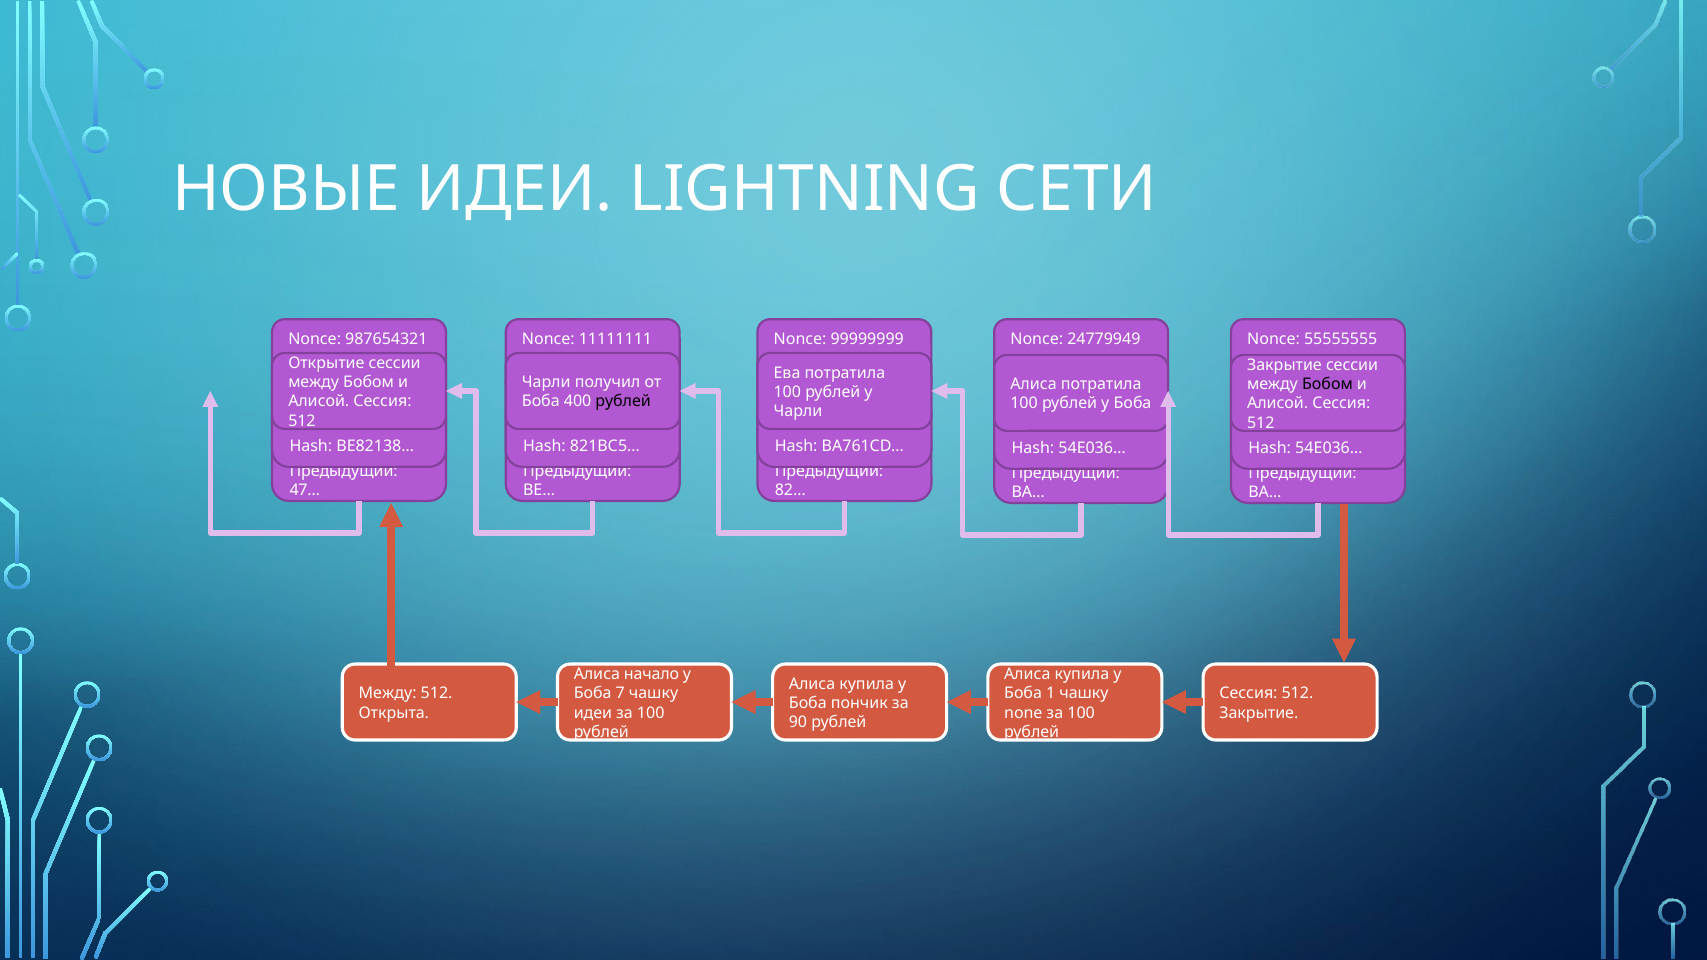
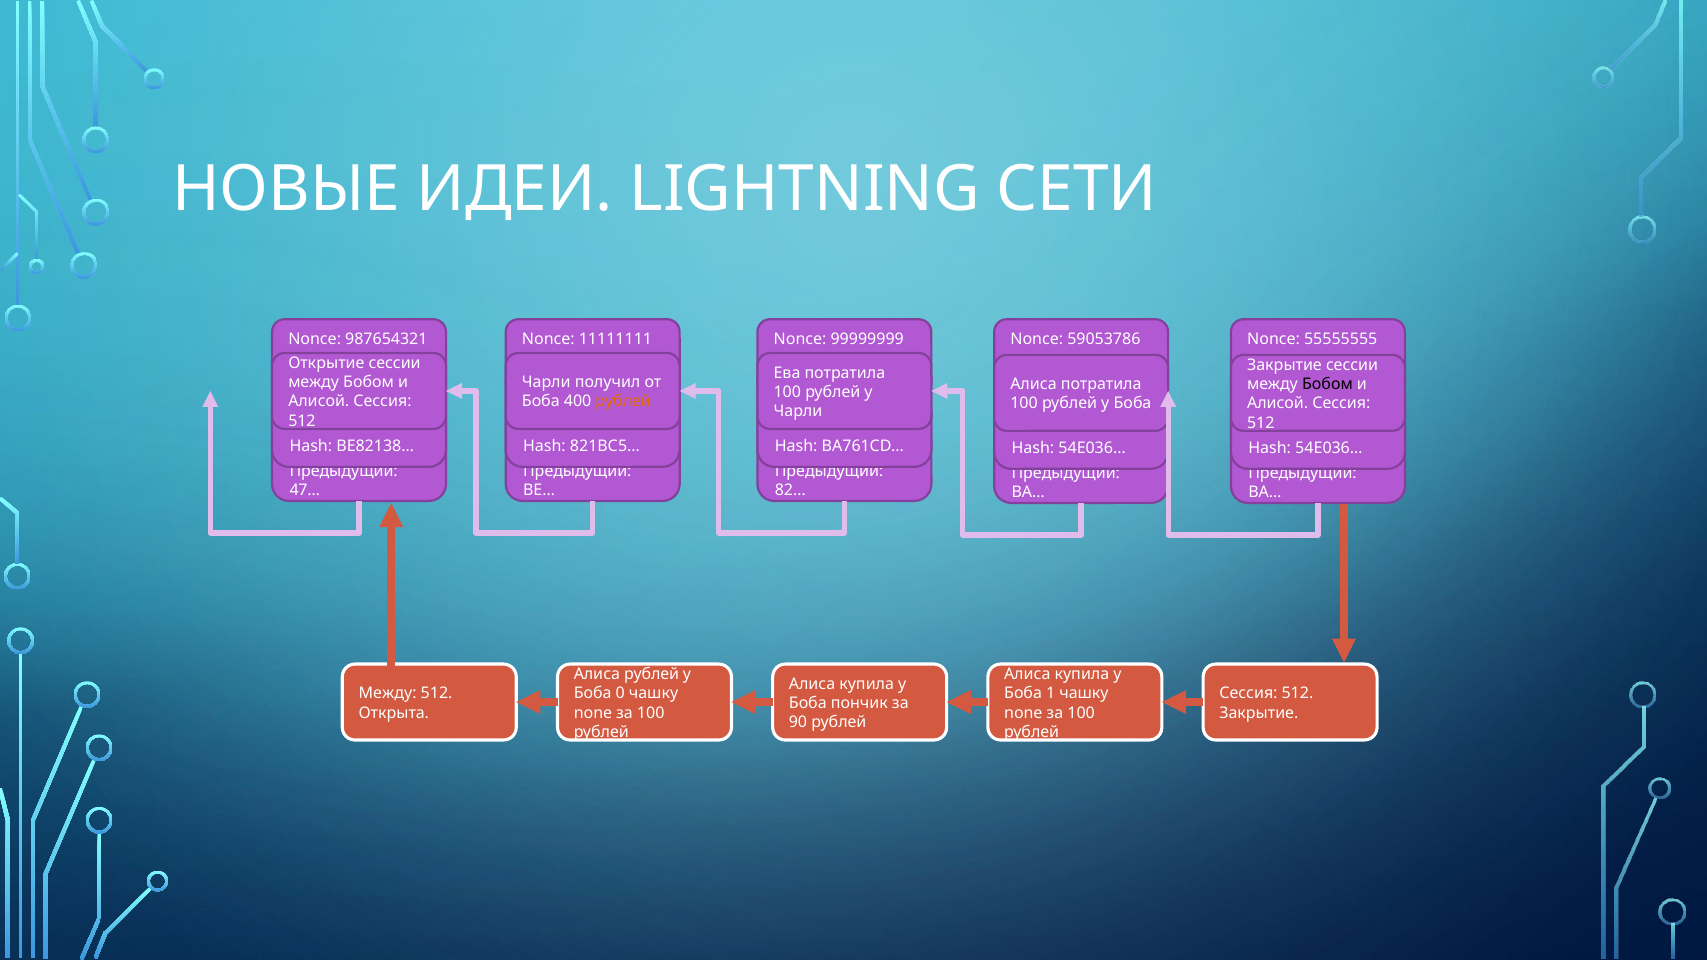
24779949: 24779949 -> 59053786 (1104, 339)
рублей colour: black -> orange (623, 402)
Алиса начало: начало -> рублей (652, 674)
7: 7 -> 0 (620, 694)
идеи: идеи -> none (593, 713)
